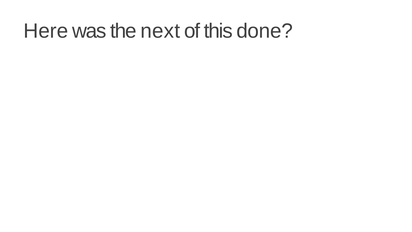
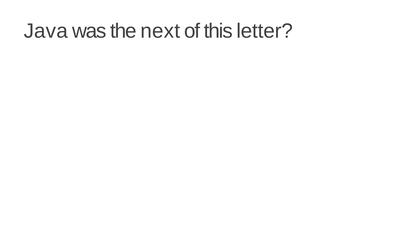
Here: Here -> Java (46, 31)
done: done -> letter (265, 31)
